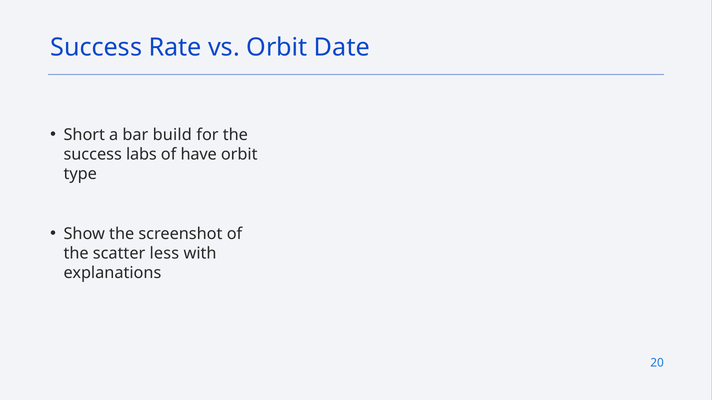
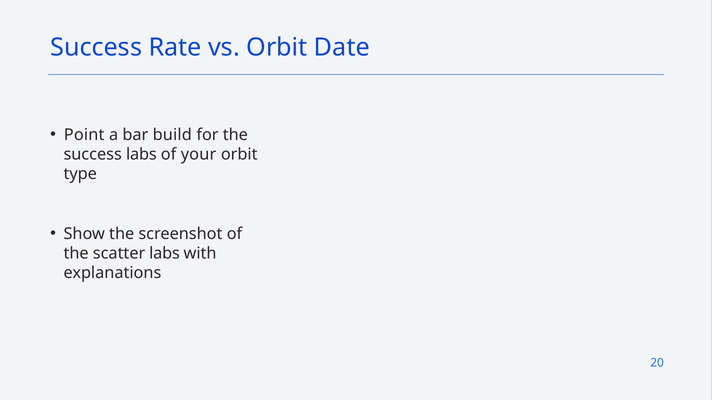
Short: Short -> Point (84, 135)
have: have -> your (199, 155)
scatter less: less -> labs (165, 254)
